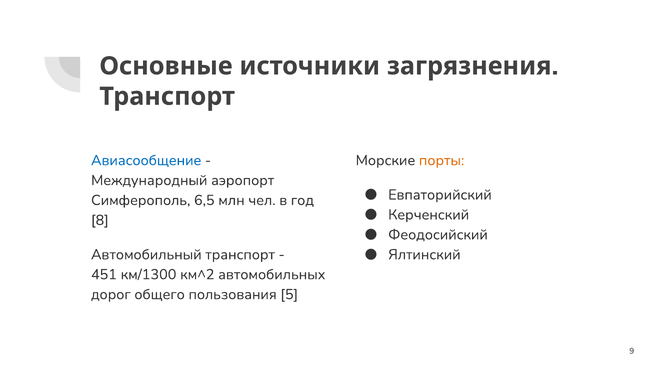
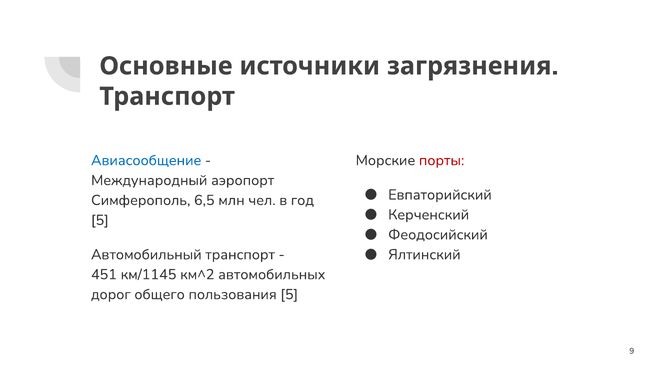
порты colour: orange -> red (442, 160)
8: 8 -> 5 (100, 220)
км/1300: км/1300 -> км/1145 (149, 275)
